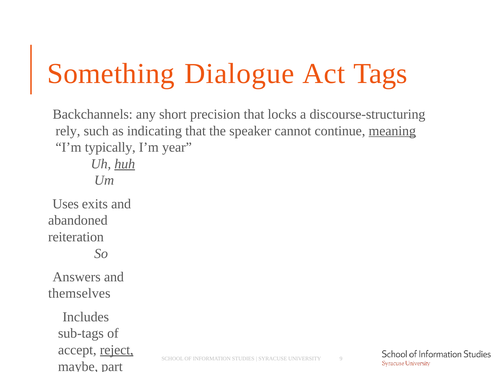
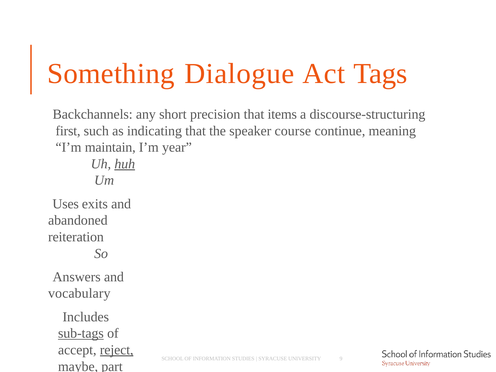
locks: locks -> items (282, 114)
rely: rely -> first (68, 131)
cannot: cannot -> course (293, 131)
meaning underline: present -> none (392, 131)
typically: typically -> maintain (110, 147)
themselves: themselves -> vocabulary (79, 293)
sub-tags underline: none -> present (81, 333)
